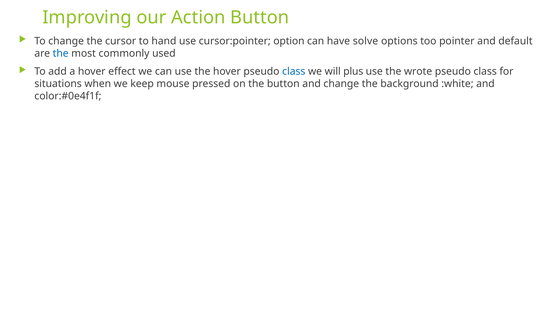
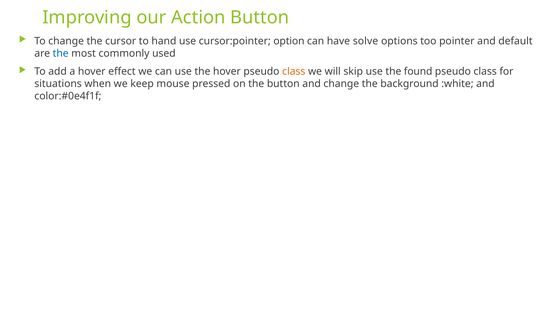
class colour: blue -> orange (294, 72)
plus: plus -> skip (353, 72)
wrote: wrote -> found (418, 72)
